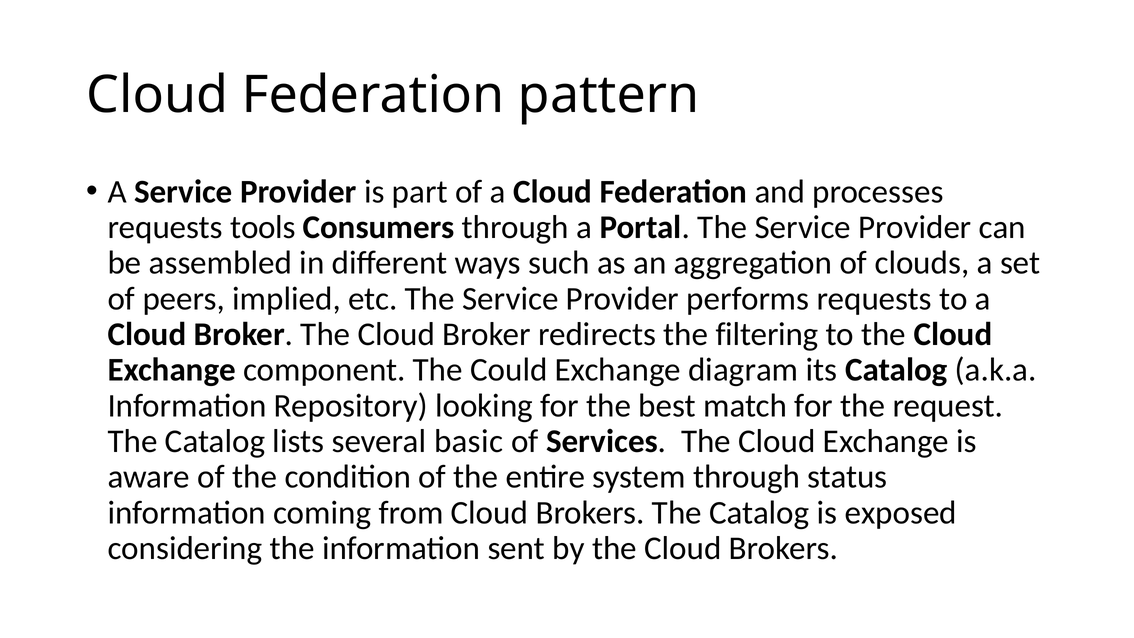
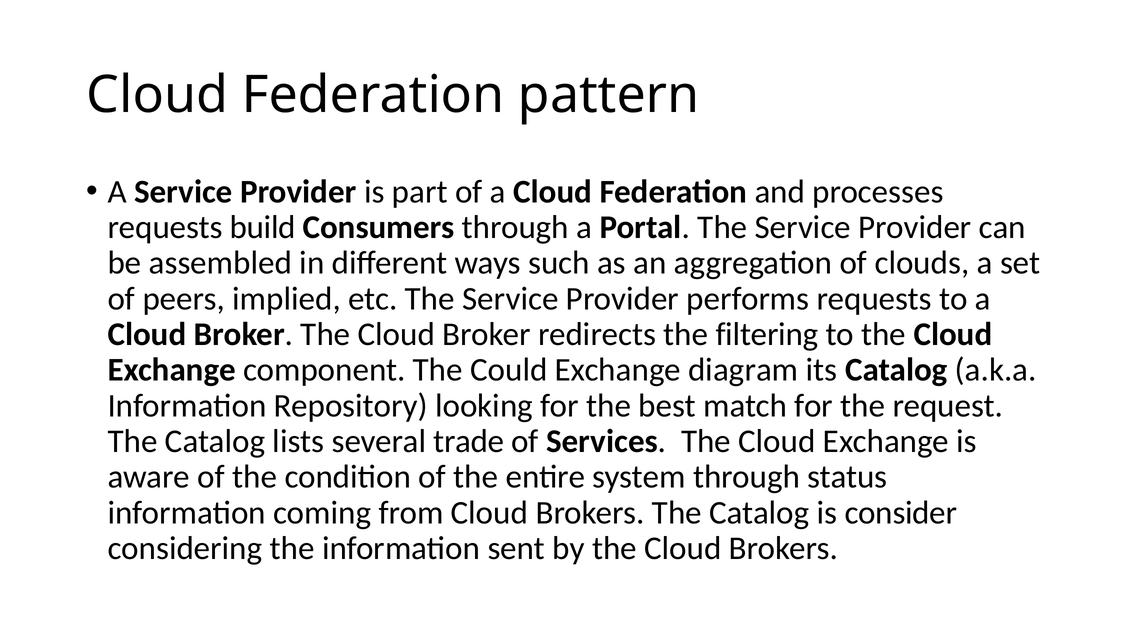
tools: tools -> build (263, 227)
basic: basic -> trade (469, 441)
exposed: exposed -> consider (901, 513)
